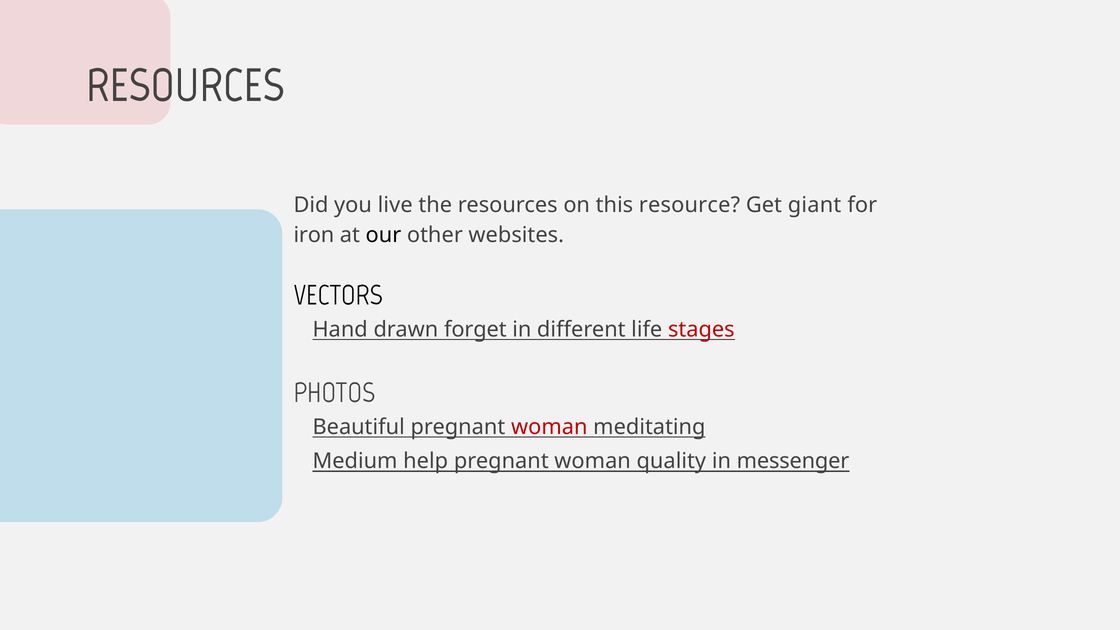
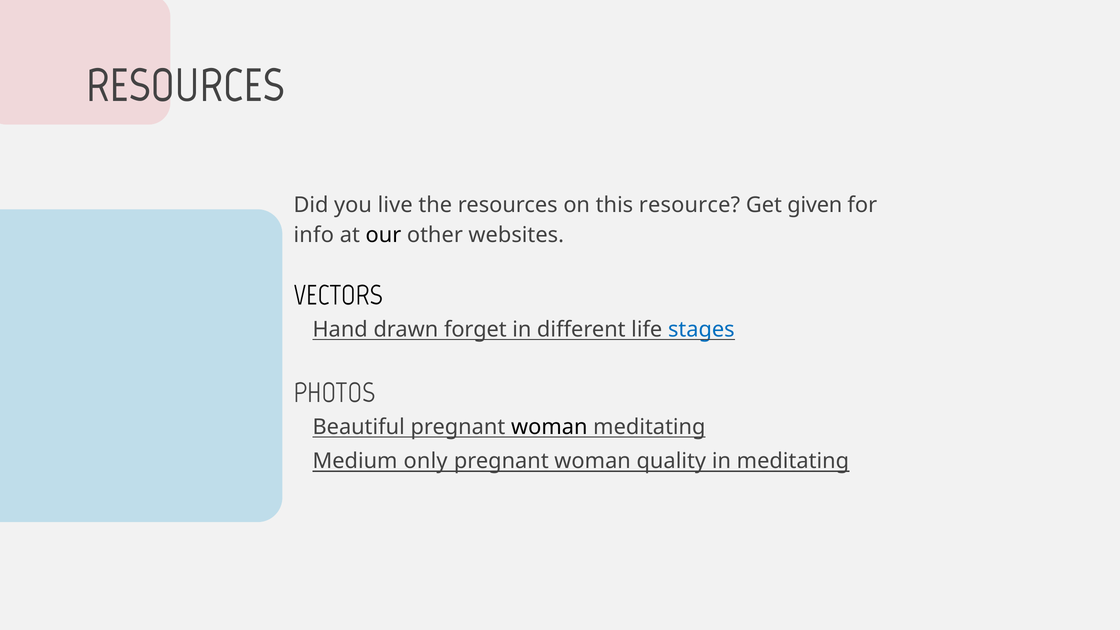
giant: giant -> given (815, 205)
iron: iron -> info (314, 235)
stages colour: red -> blue (701, 329)
woman colour: red -> black (549, 427)
help: help -> only (426, 461)
in messenger: messenger -> meditating (793, 461)
